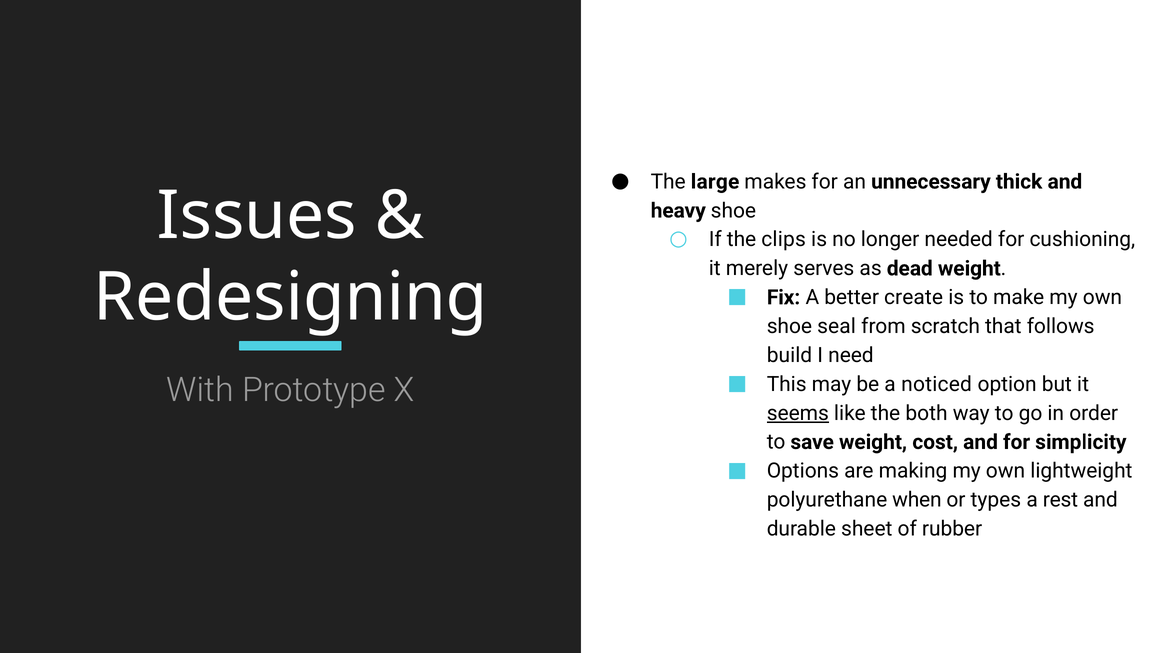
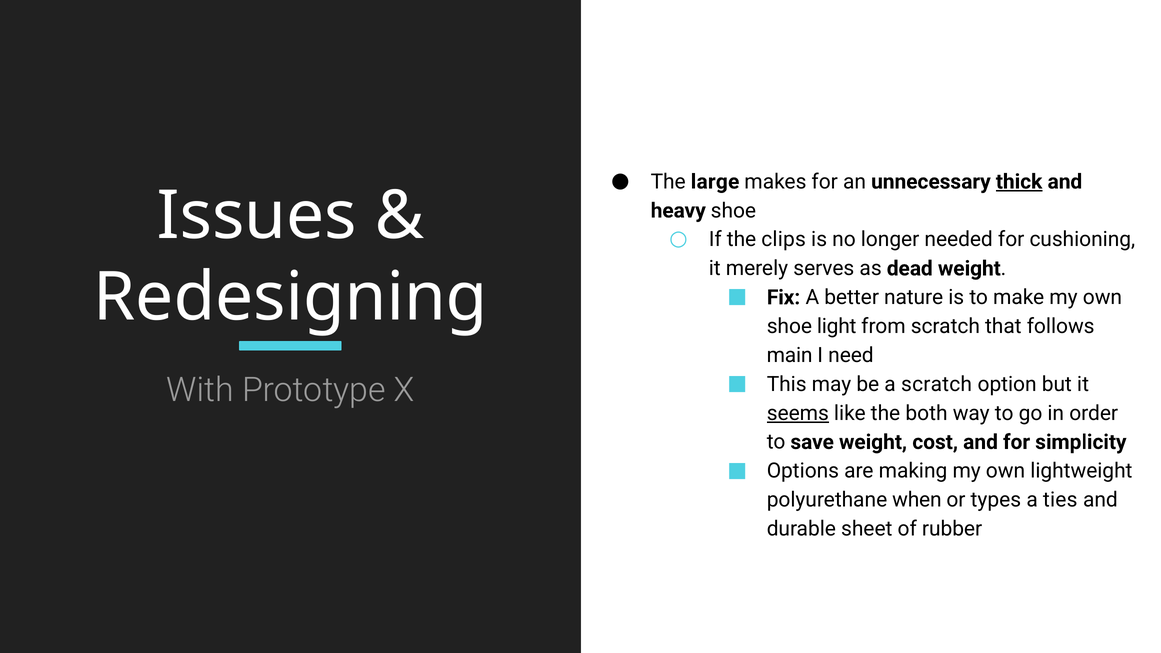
thick underline: none -> present (1019, 182)
create: create -> nature (914, 297)
seal: seal -> light (837, 326)
build: build -> main (790, 355)
a noticed: noticed -> scratch (937, 384)
rest: rest -> ties (1060, 500)
